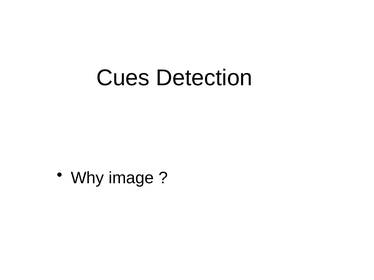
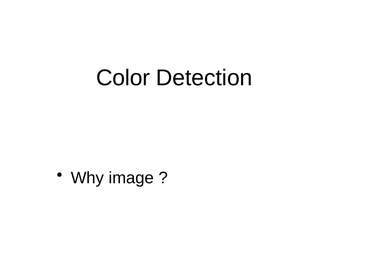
Cues: Cues -> Color (123, 78)
